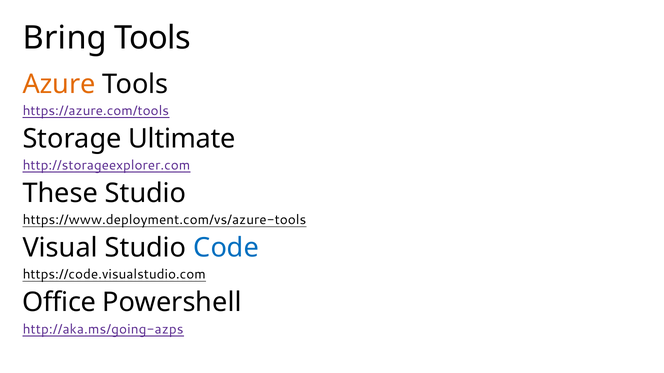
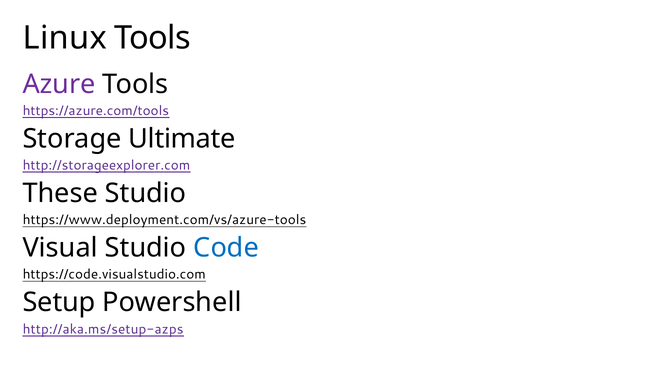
Bring: Bring -> Linux (65, 38)
Azure colour: orange -> purple (59, 84)
Office: Office -> Setup (59, 303)
http://aka.ms/going-azps: http://aka.ms/going-azps -> http://aka.ms/setup-azps (103, 330)
